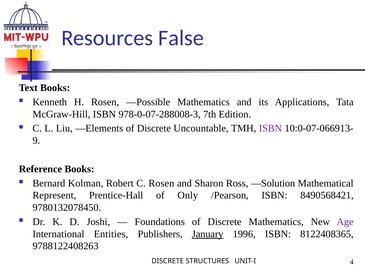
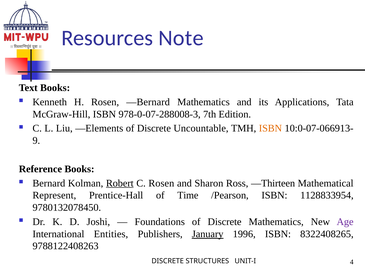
False: False -> Note (181, 38)
―Possible: ―Possible -> ―Bernard (148, 102)
ISBN colour: purple -> orange (270, 128)
Robert underline: none -> present (120, 183)
―Solution: ―Solution -> ―Thirteen (273, 183)
Only: Only -> Time (188, 195)
8490568421: 8490568421 -> 1128833954 (327, 195)
8122408365: 8122408365 -> 8322408265 (327, 234)
